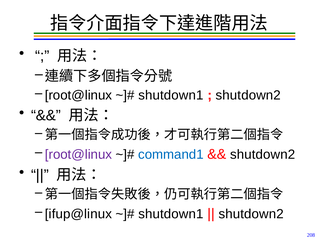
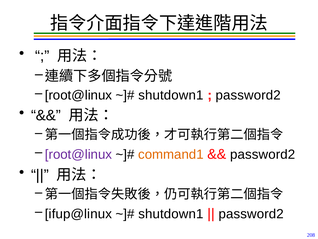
shutdown2: shutdown2 -> password2 (248, 95)
command1 colour: blue -> orange (171, 154)
shutdown2: shutdown2 -> password2 (263, 154)
shutdown2: shutdown2 -> password2 (251, 214)
